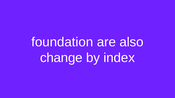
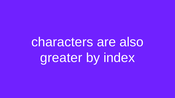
foundation: foundation -> characters (62, 42)
change: change -> greater (61, 58)
